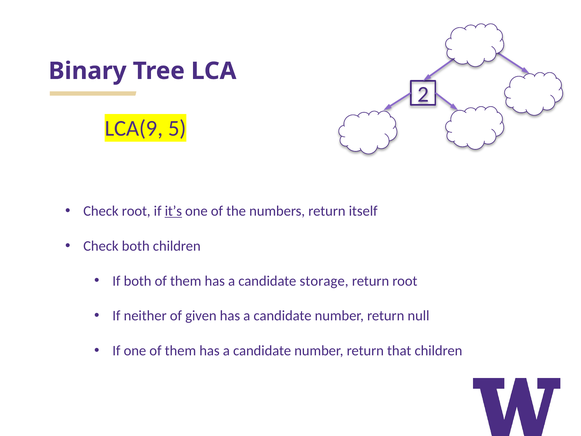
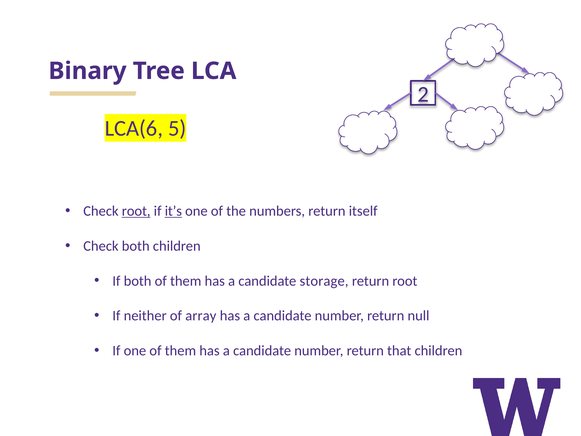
LCA(9: LCA(9 -> LCA(6 (134, 128)
root underline: none -> present (136, 211)
given: given -> array (201, 316)
